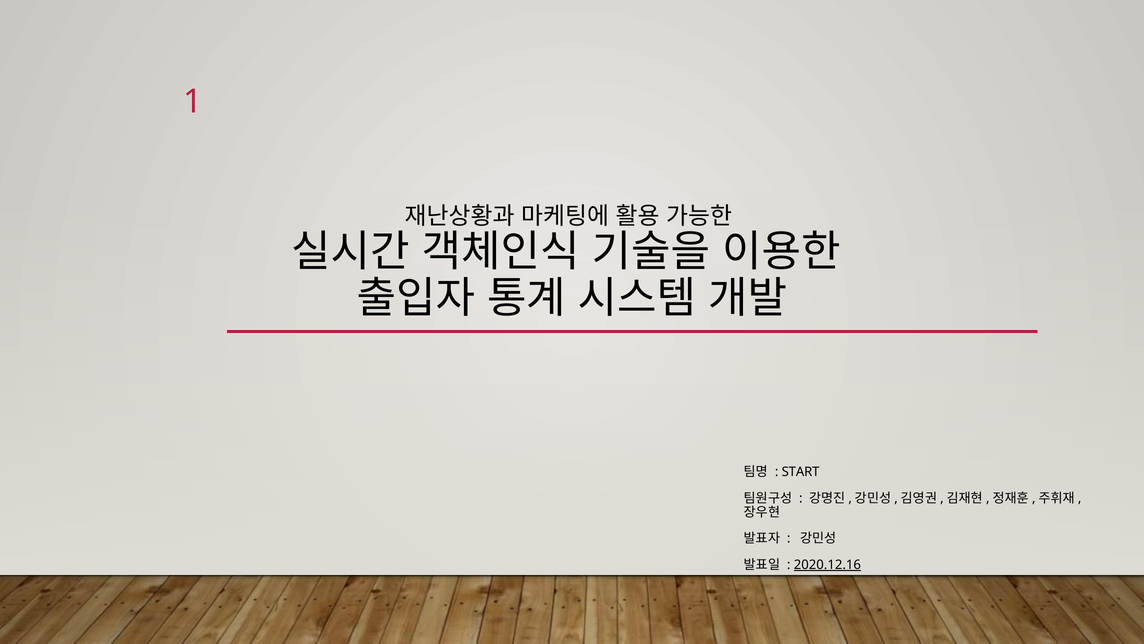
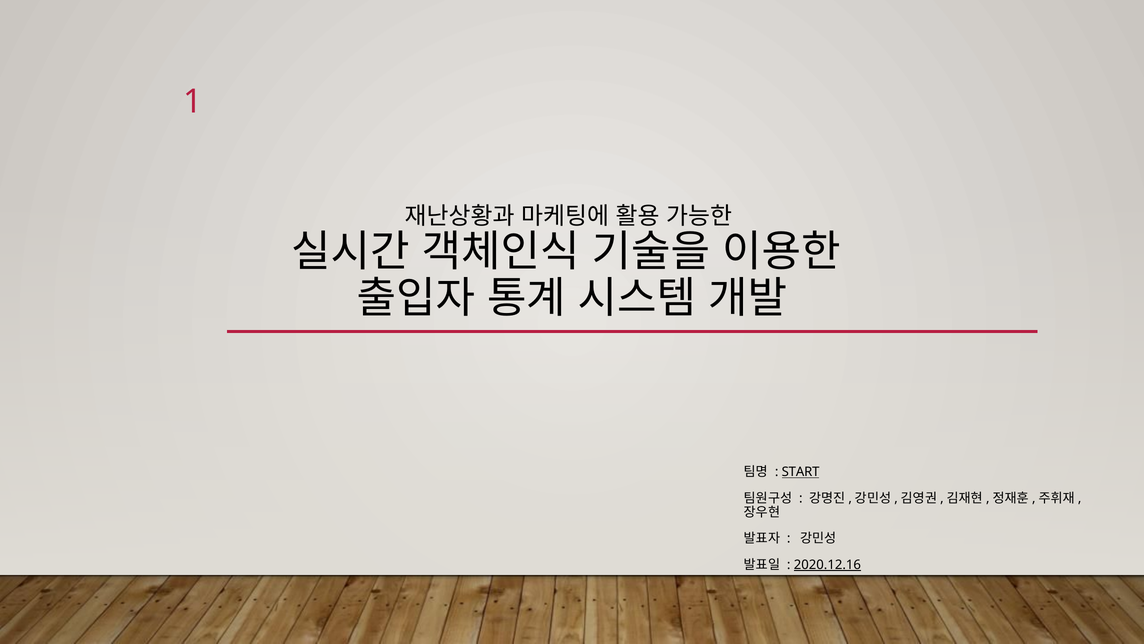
START underline: none -> present (801, 472)
